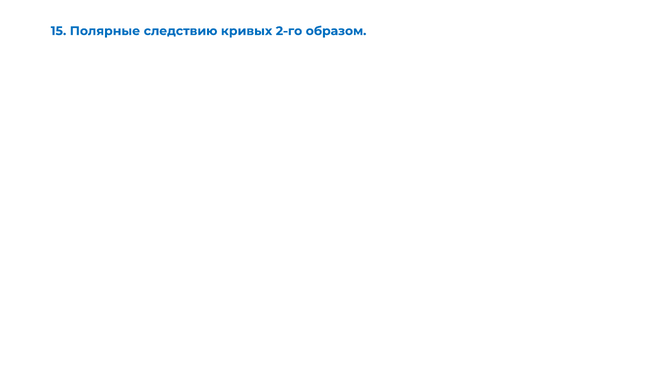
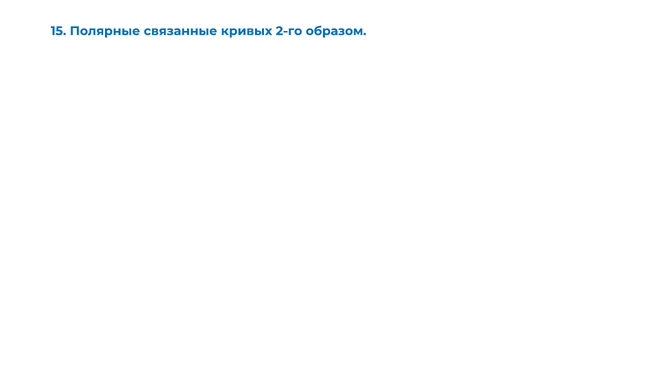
следствию: следствию -> связанные (181, 31)
